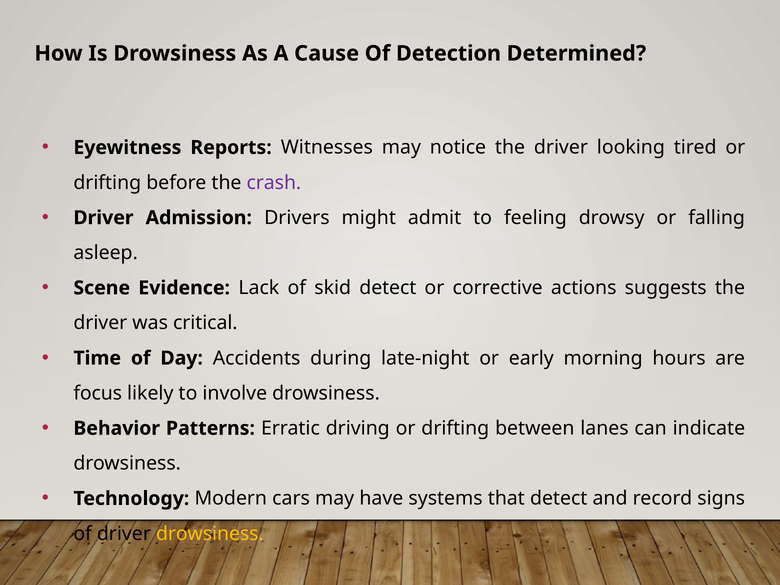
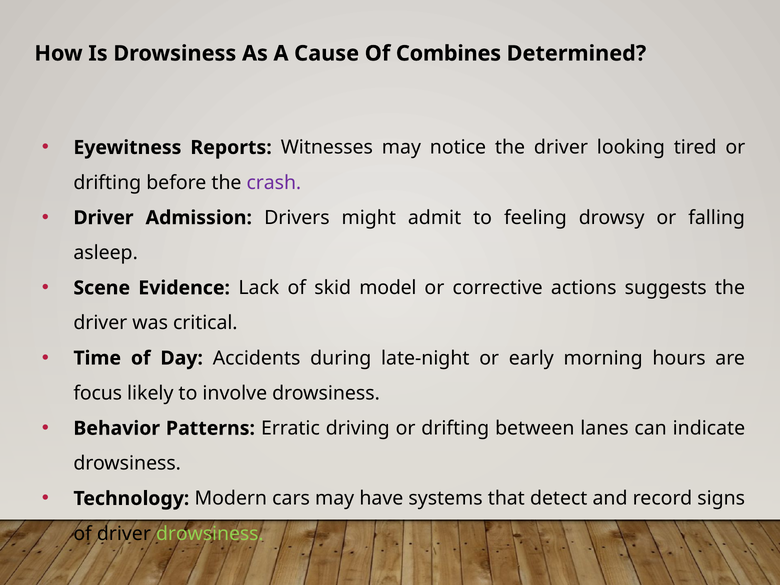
Detection: Detection -> Combines (449, 53)
skid detect: detect -> model (388, 288)
drowsiness colour: yellow -> light green (210, 534)
